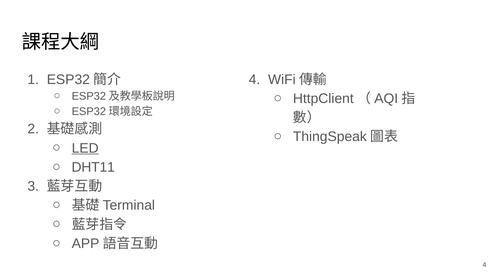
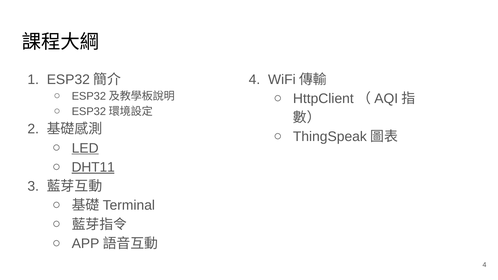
DHT11 underline: none -> present (93, 167)
